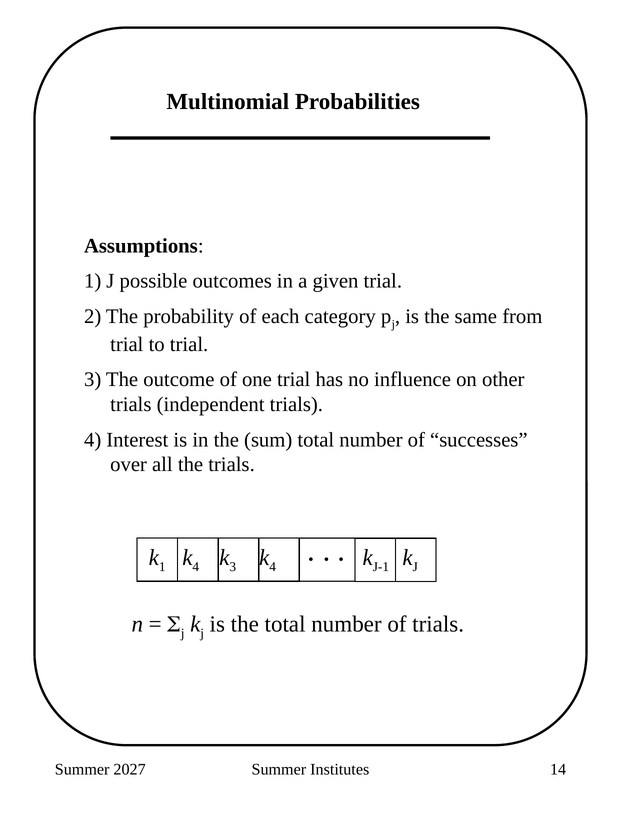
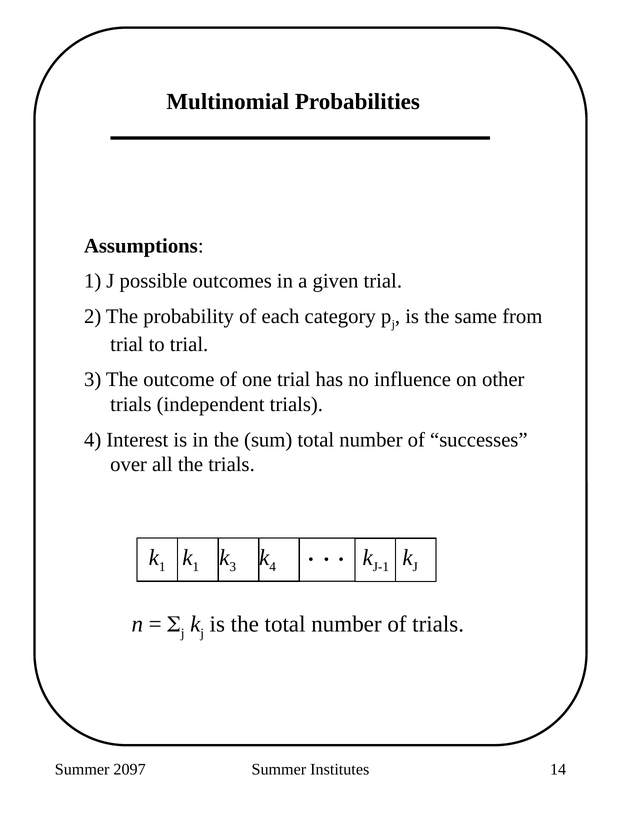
4: 4 -> 1 (196, 567)
2027: 2027 -> 2097 (130, 769)
